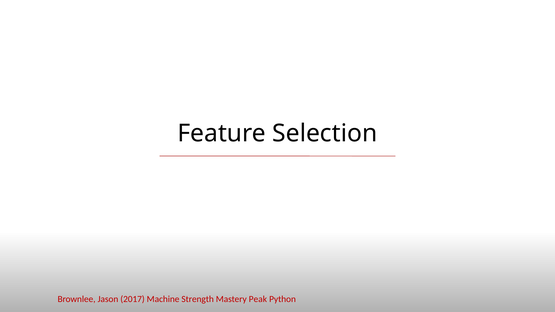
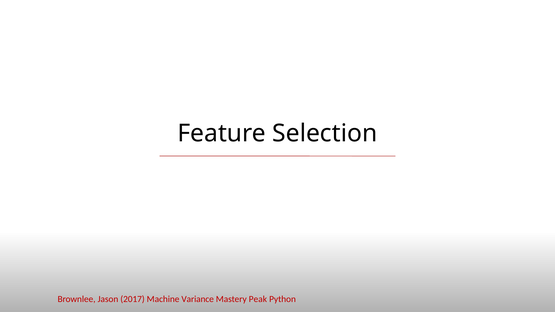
Strength: Strength -> Variance (198, 299)
